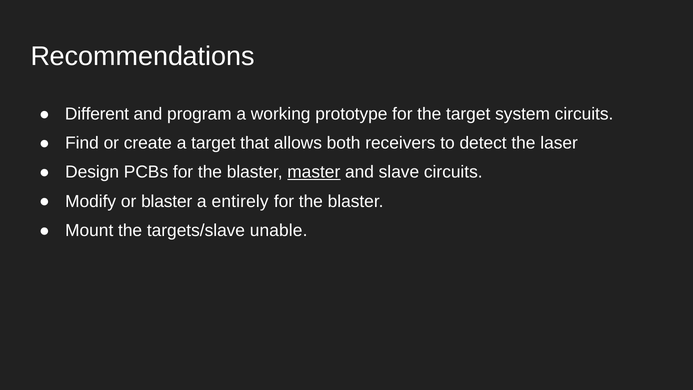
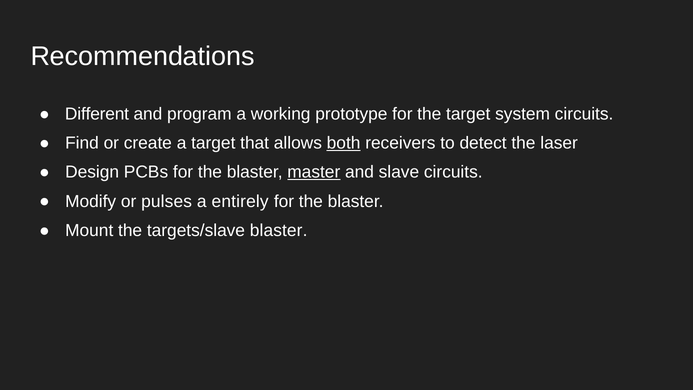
both underline: none -> present (344, 143)
or blaster: blaster -> pulses (167, 201)
targets/slave unable: unable -> blaster (279, 230)
